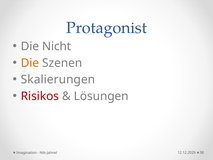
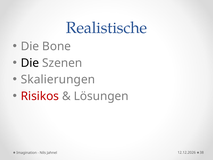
Protagonist: Protagonist -> Realistische (107, 28)
Nicht: Nicht -> Bone (57, 46)
Die colour: orange -> black (30, 63)
